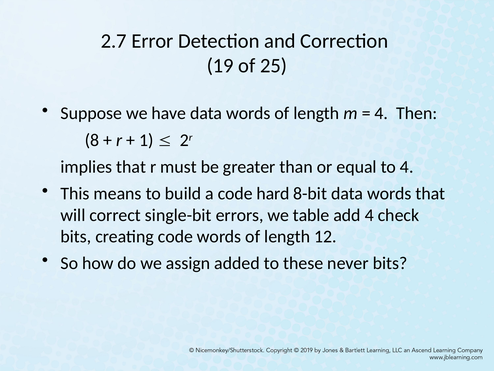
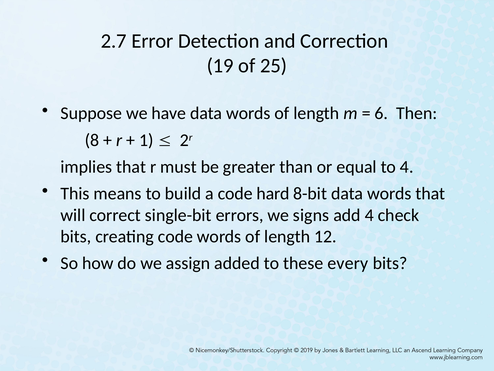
4: 4 -> 6 (381, 113)
table: table -> signs (311, 215)
never: never -> every (348, 263)
